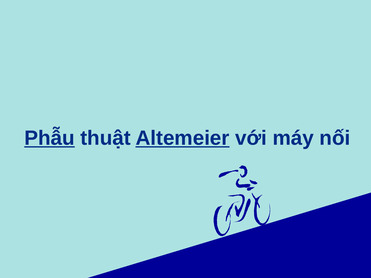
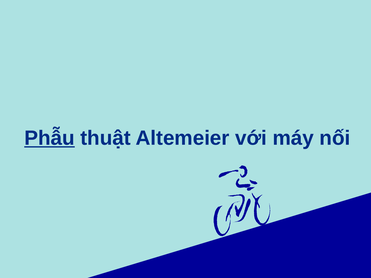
Altemeier underline: present -> none (183, 138)
